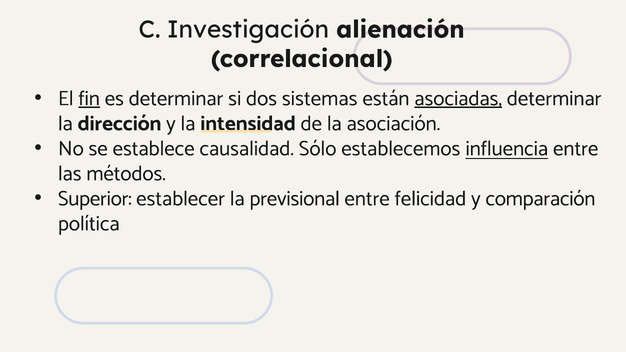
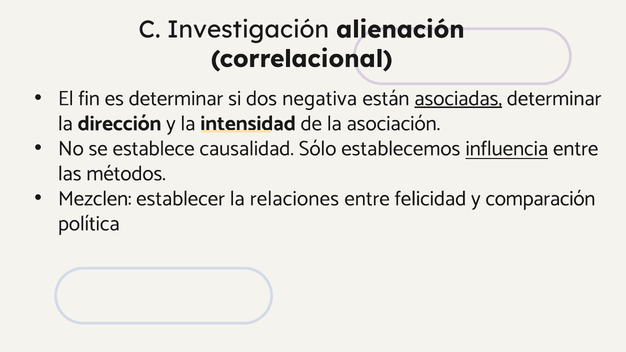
fin underline: present -> none (89, 98)
sistemas: sistemas -> negativa (320, 98)
Superior: Superior -> Mezclen (95, 199)
previsional: previsional -> relaciones (294, 199)
